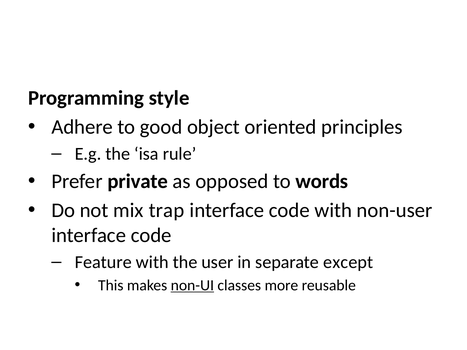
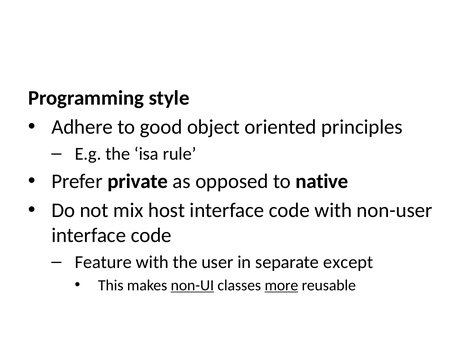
words: words -> native (322, 182)
trap: trap -> host (167, 211)
more underline: none -> present (281, 286)
